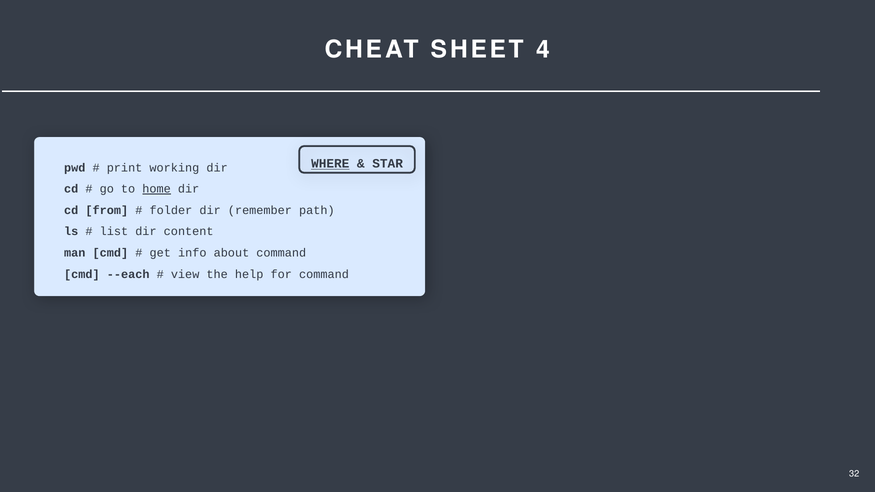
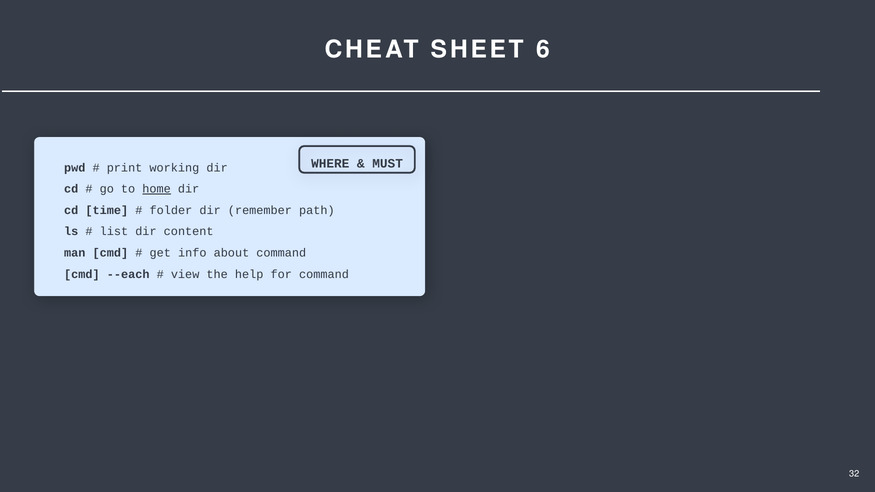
4: 4 -> 6 (543, 50)
WHERE underline: present -> none (330, 164)
STAR: STAR -> MUST (388, 164)
from: from -> time (107, 210)
